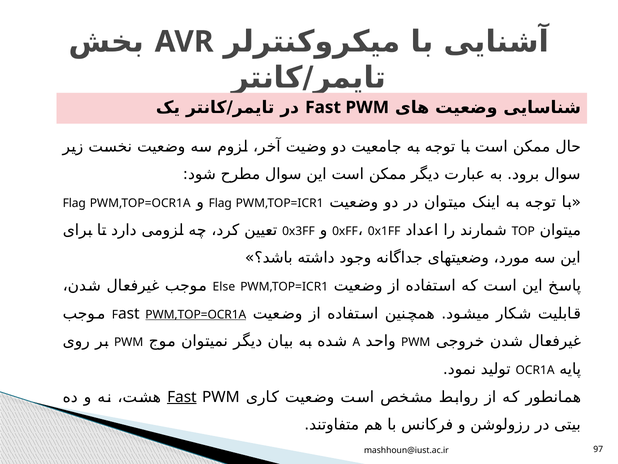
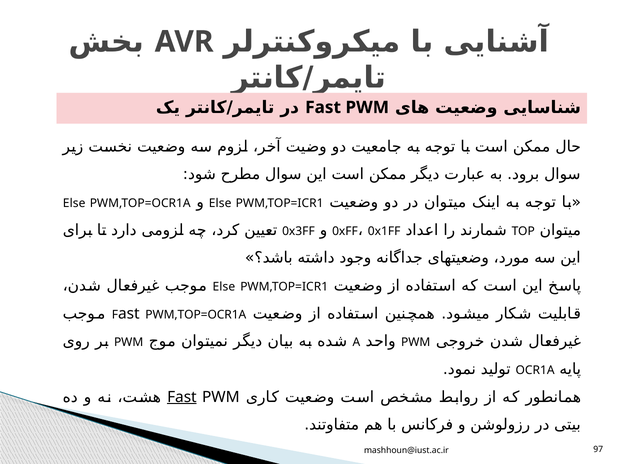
Flag: Flag -> Else (74, 203)
Flag: Flag -> Else (220, 203)
PWM,TOP=OCR1A underline: present -> none (196, 314)
